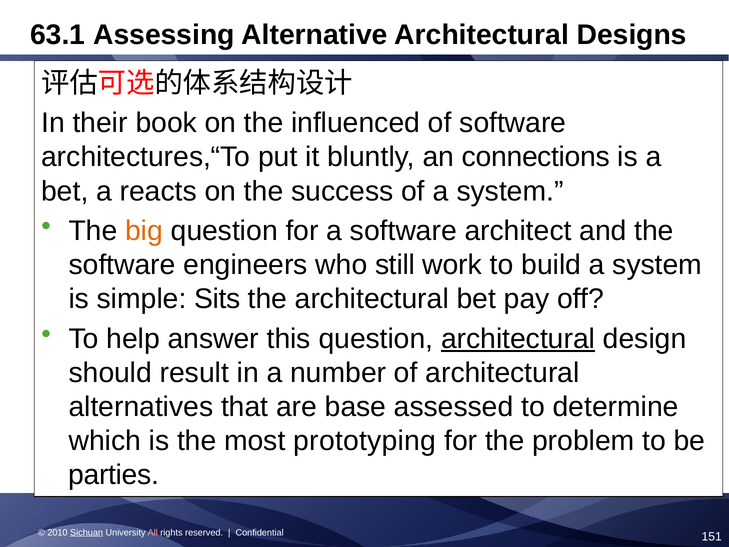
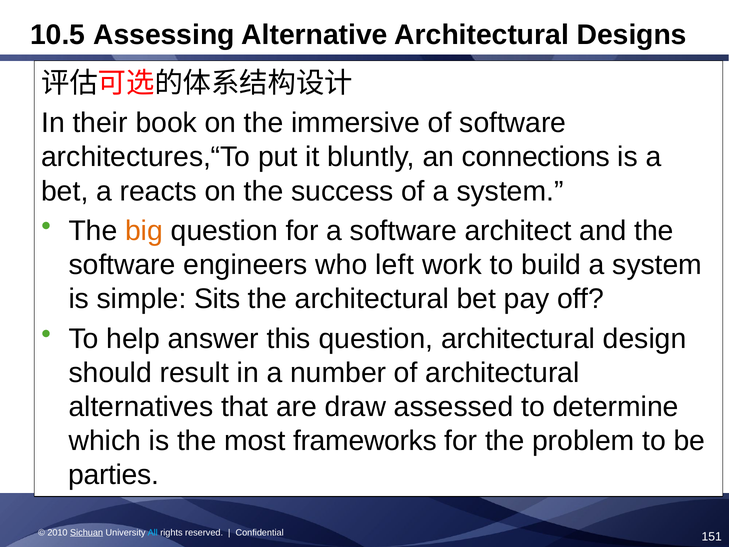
63.1: 63.1 -> 10.5 (58, 35)
influenced: influenced -> immersive (356, 123)
still: still -> left (395, 265)
architectural underline: present -> none (518, 339)
base: base -> draw (355, 407)
prototyping: prototyping -> frameworks (365, 441)
All colour: pink -> light blue (153, 532)
